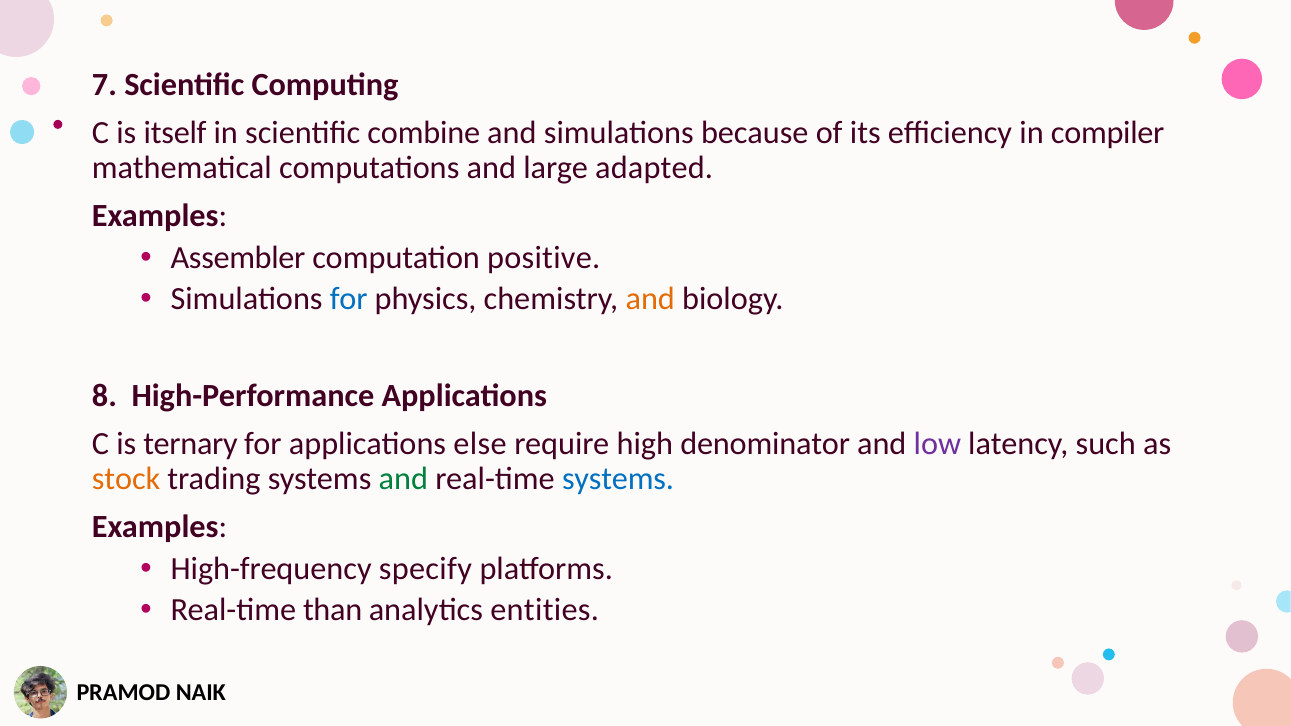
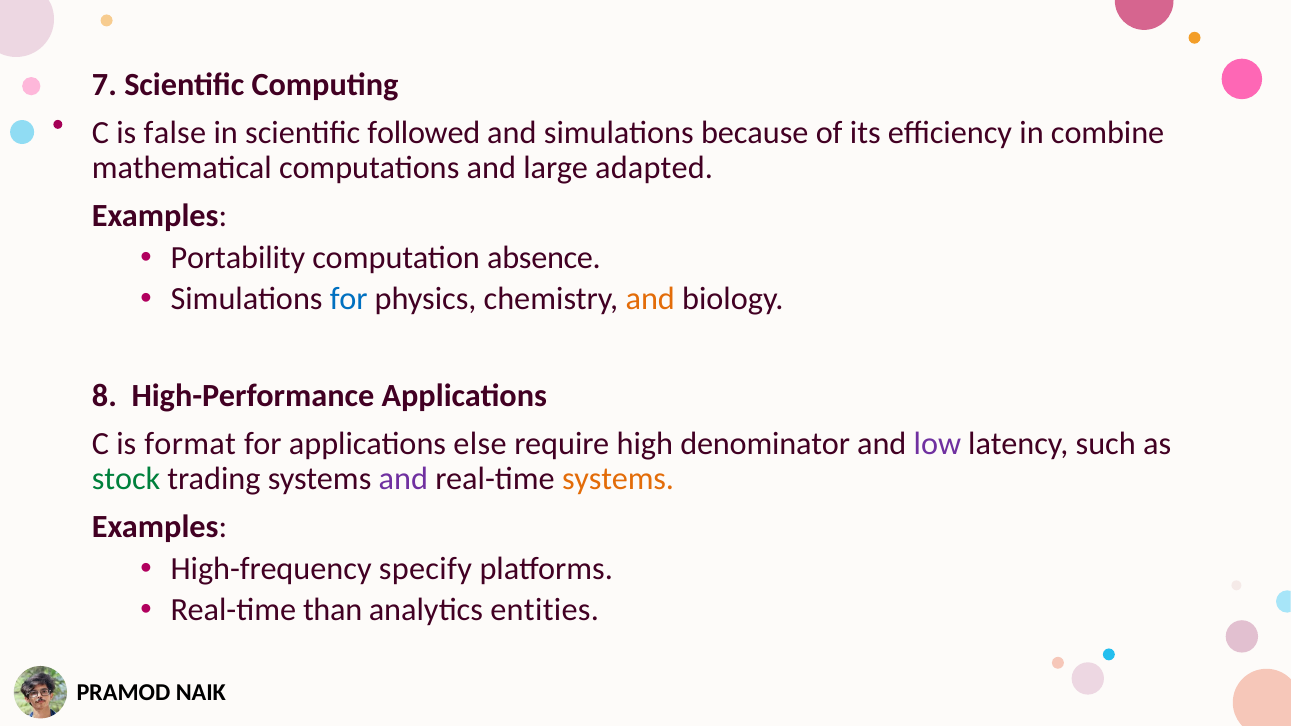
itself: itself -> false (175, 133)
combine: combine -> followed (424, 133)
compiler: compiler -> combine (1108, 133)
Assembler: Assembler -> Portability (238, 258)
positive: positive -> absence (544, 258)
ternary: ternary -> format (190, 444)
stock colour: orange -> green (126, 479)
and colour: green -> purple (403, 479)
systems colour: blue -> orange (618, 479)
